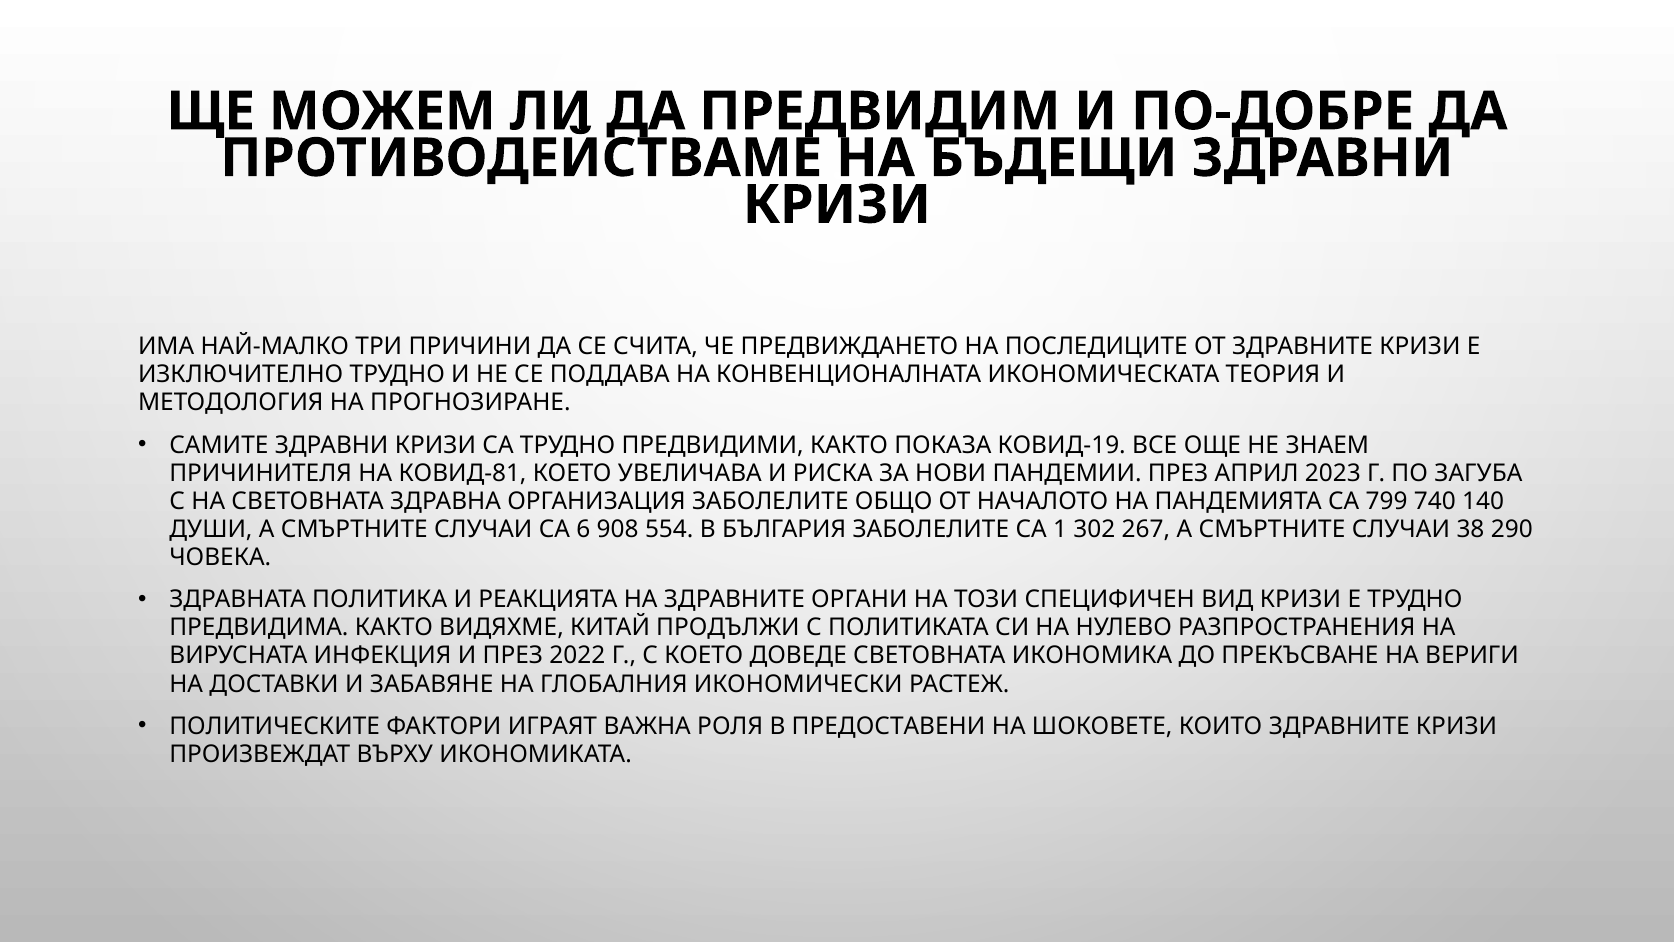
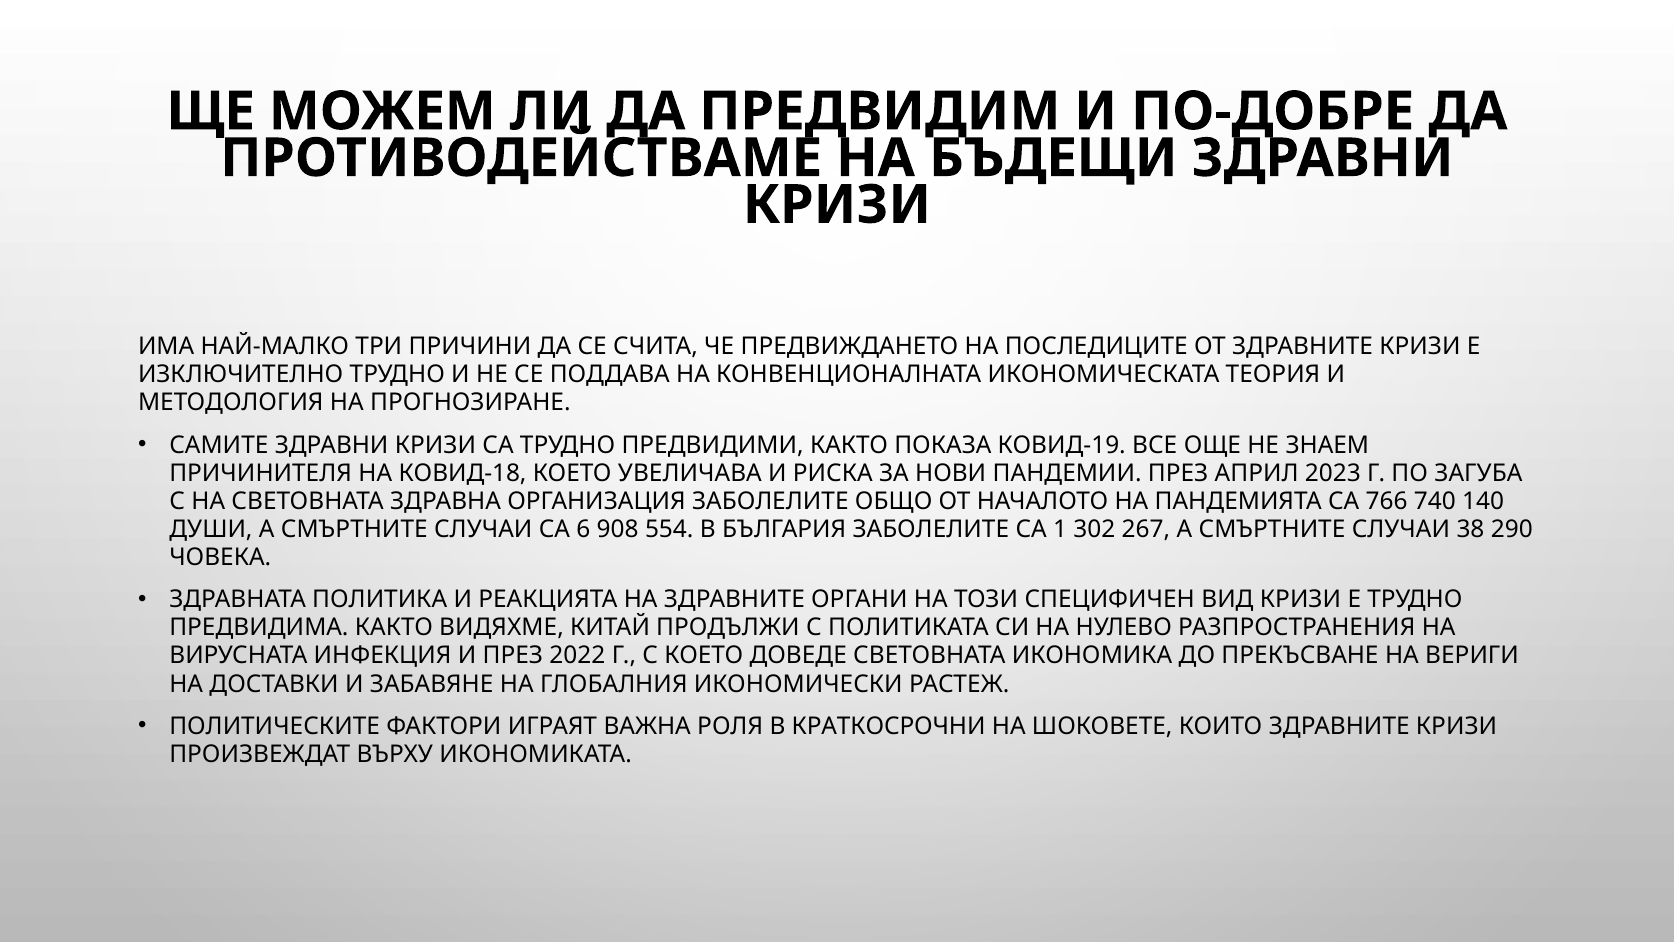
КОВИД-81: КОВИД-81 -> КОВИД-18 (463, 473)
799: 799 -> 766 (1387, 501)
ПРЕДОСТАВЕНИ: ПРЕДОСТАВЕНИ -> КРАТКОСРОЧНИ (889, 726)
